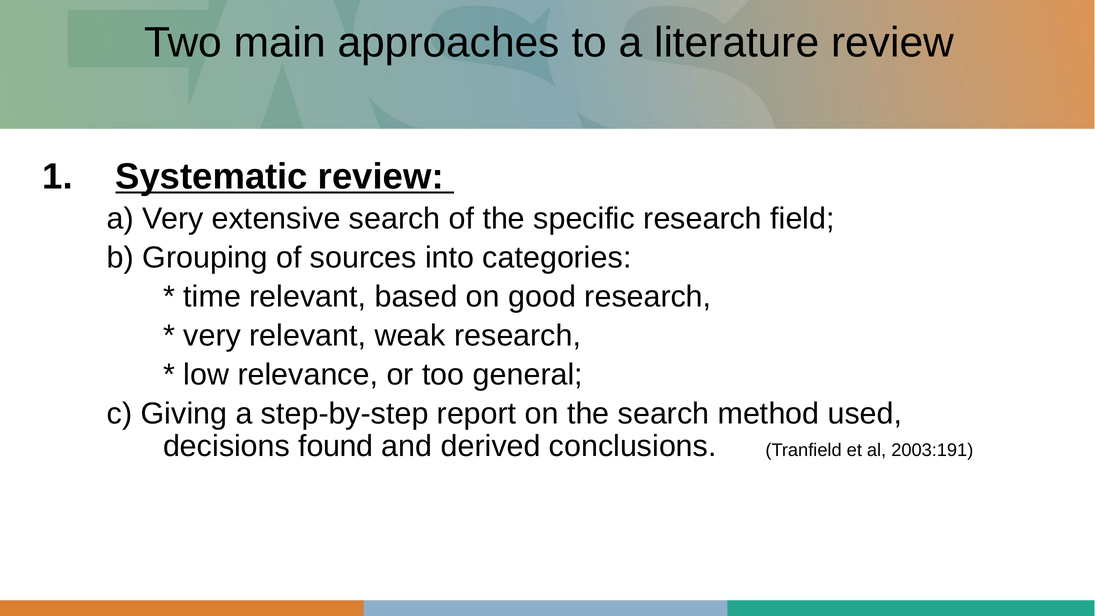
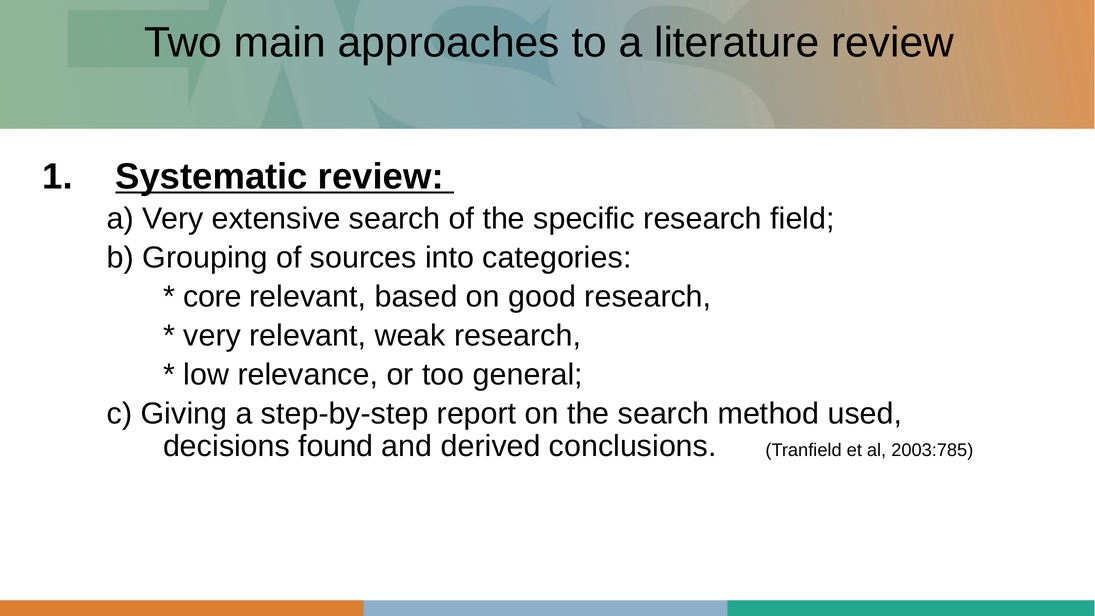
time: time -> core (212, 297)
2003:191: 2003:191 -> 2003:785 (932, 450)
